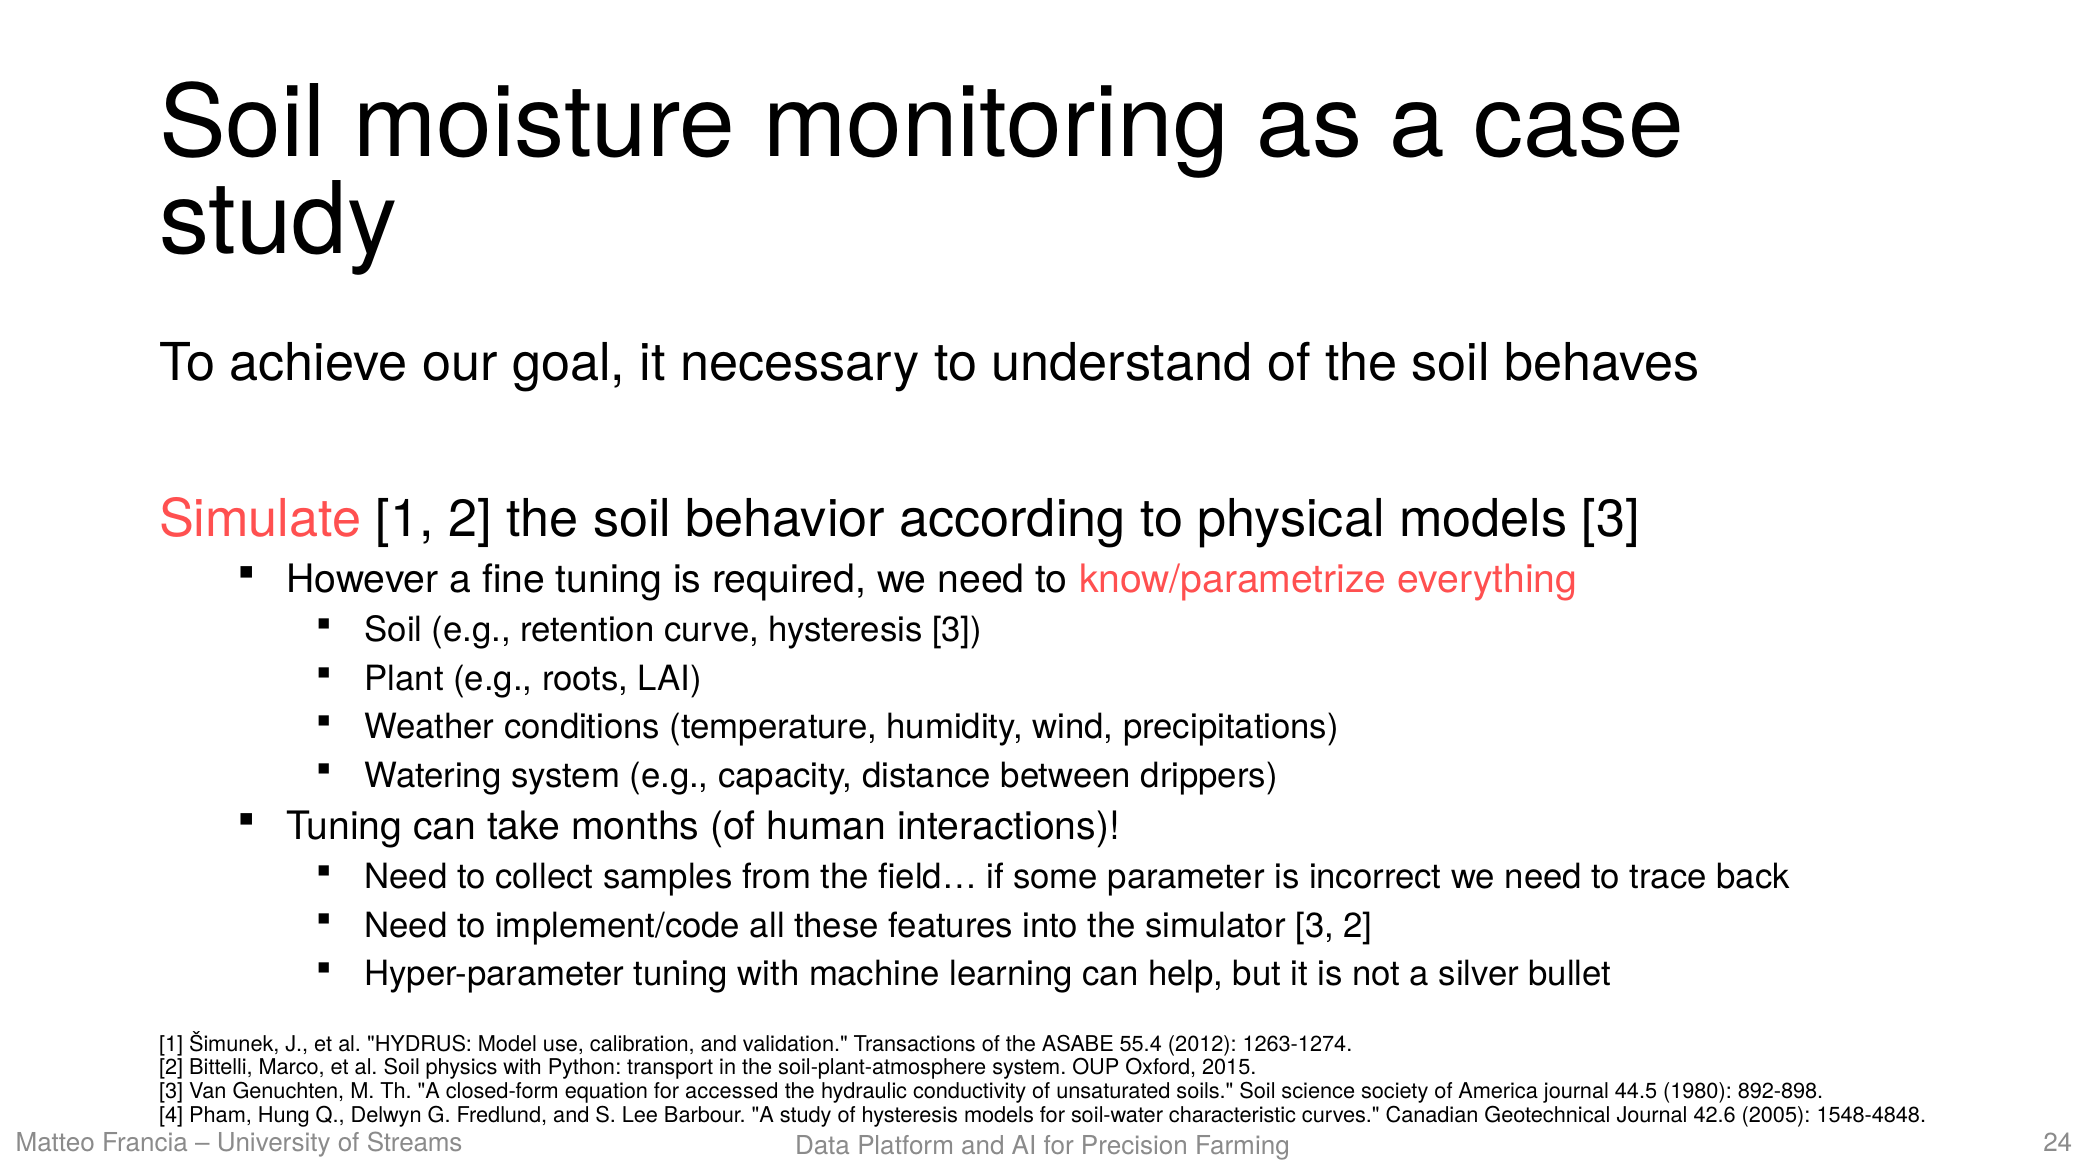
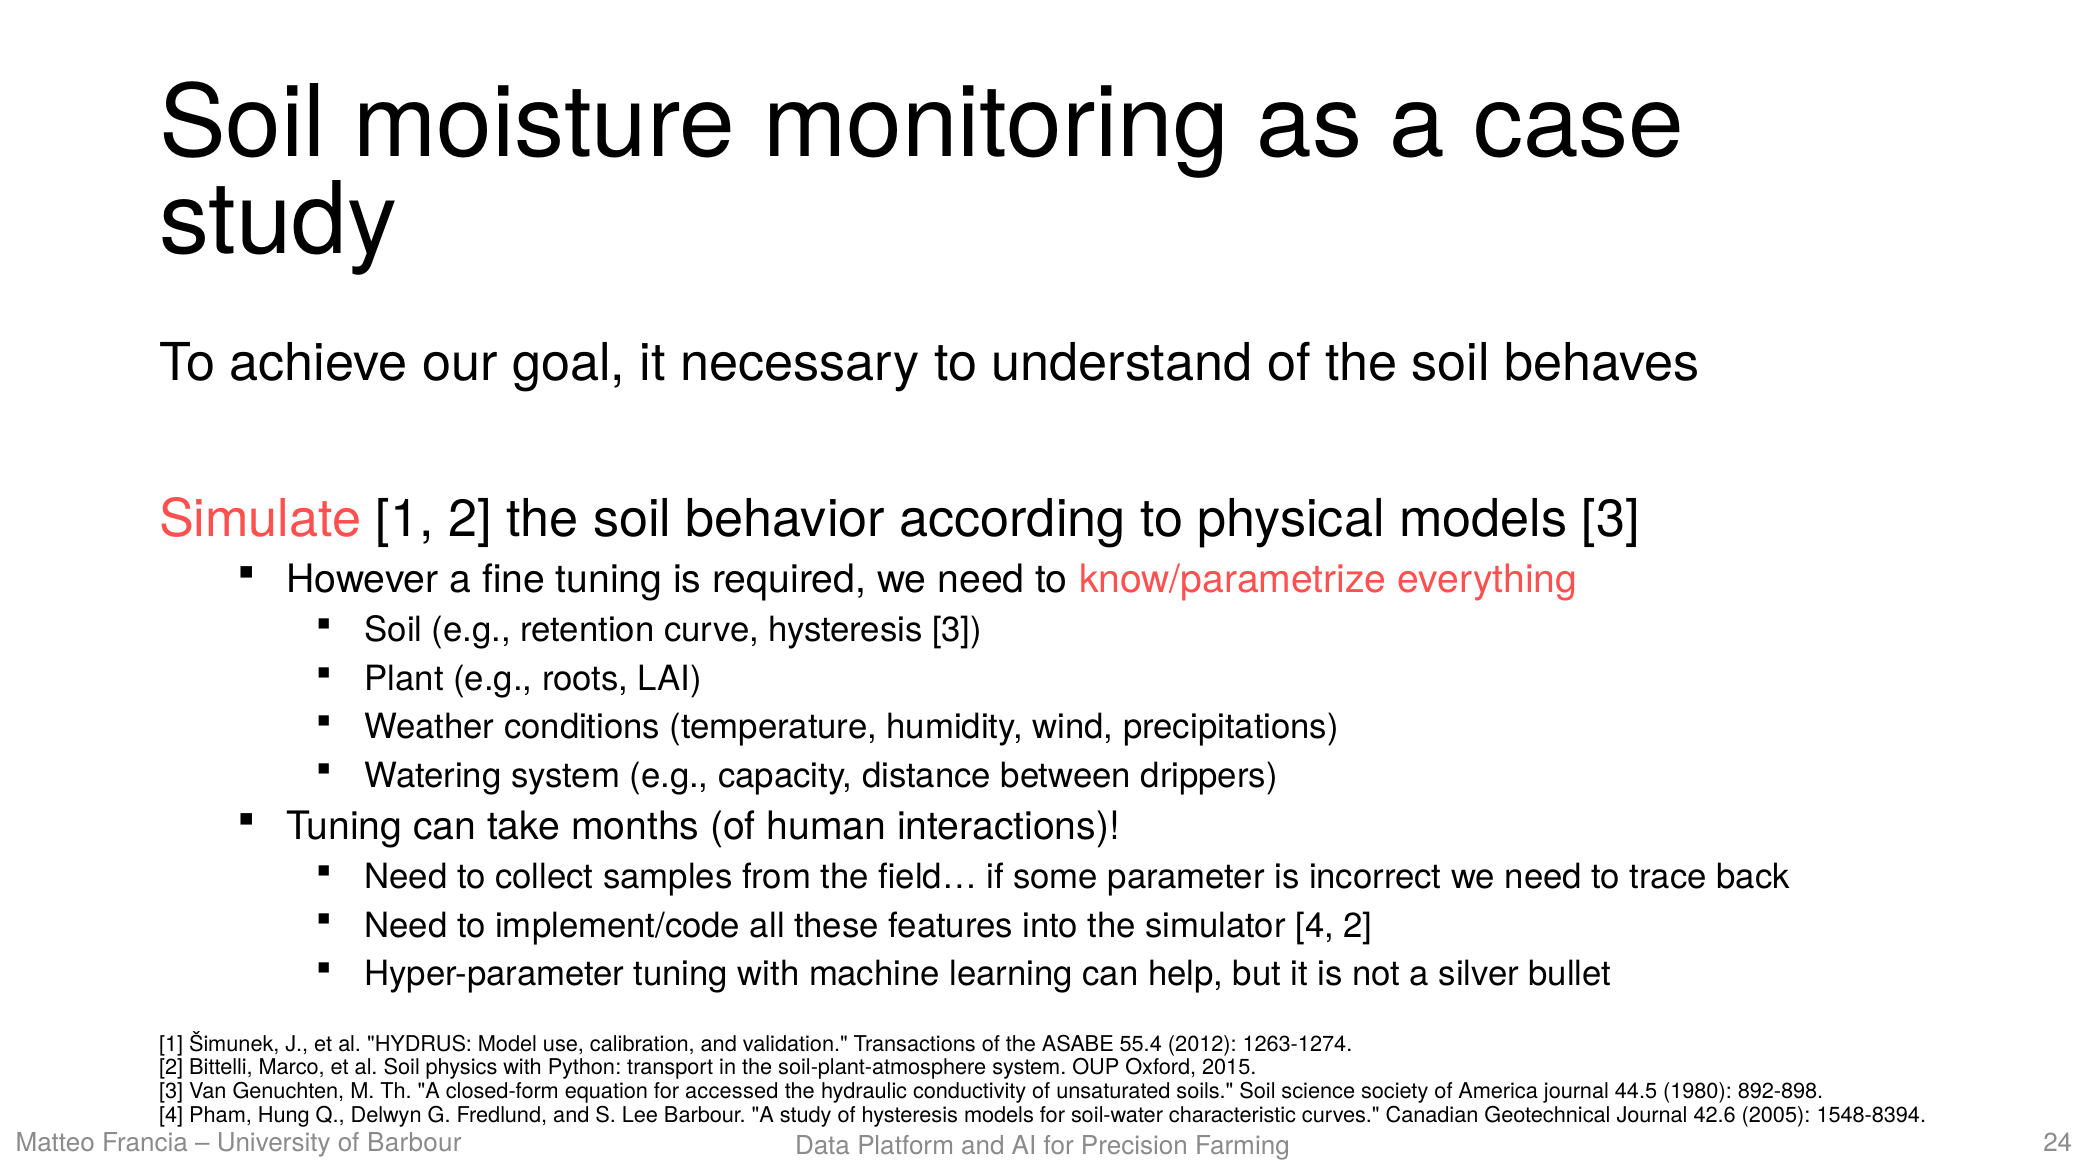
simulator 3: 3 -> 4 (1315, 925)
1548-4848: 1548-4848 -> 1548-8394 (1871, 1114)
of Streams: Streams -> Barbour (414, 1142)
